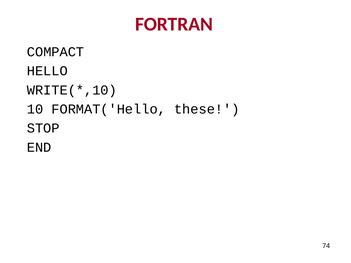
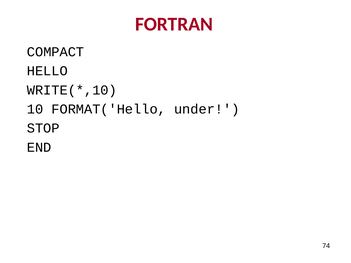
these: these -> under (207, 109)
